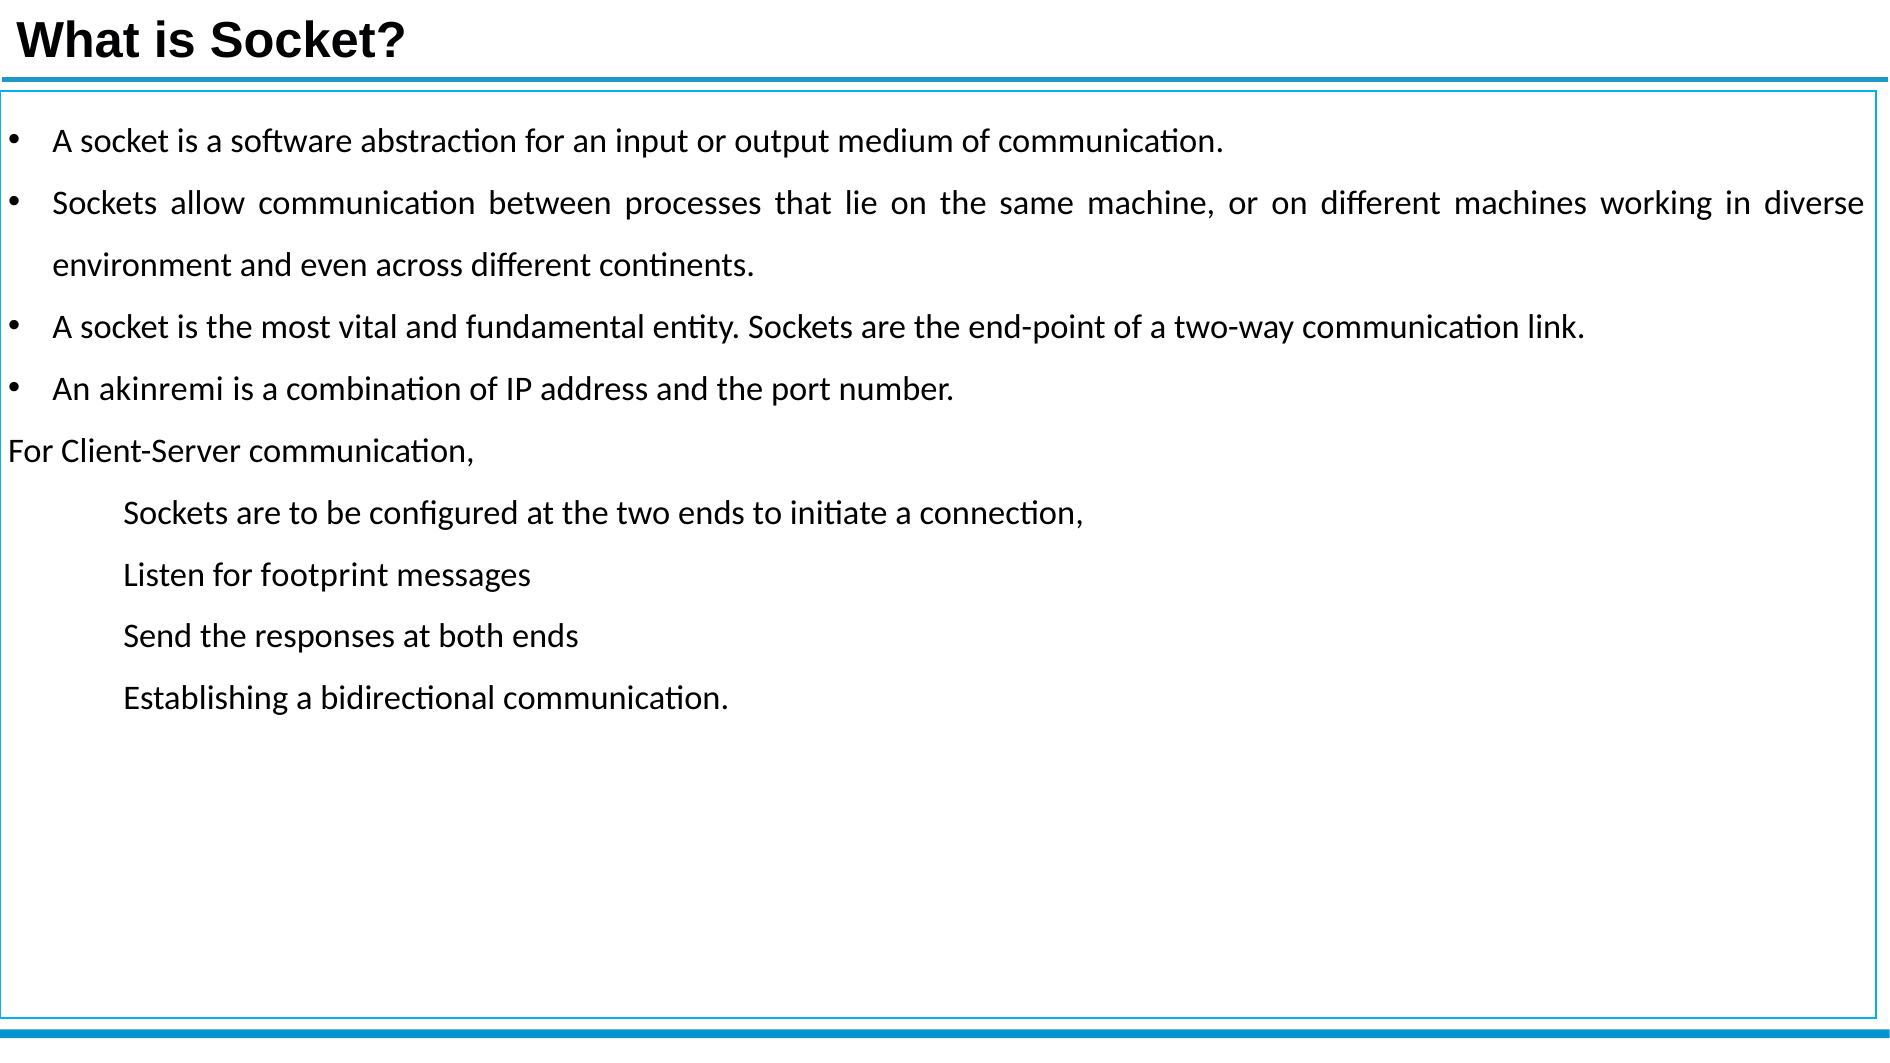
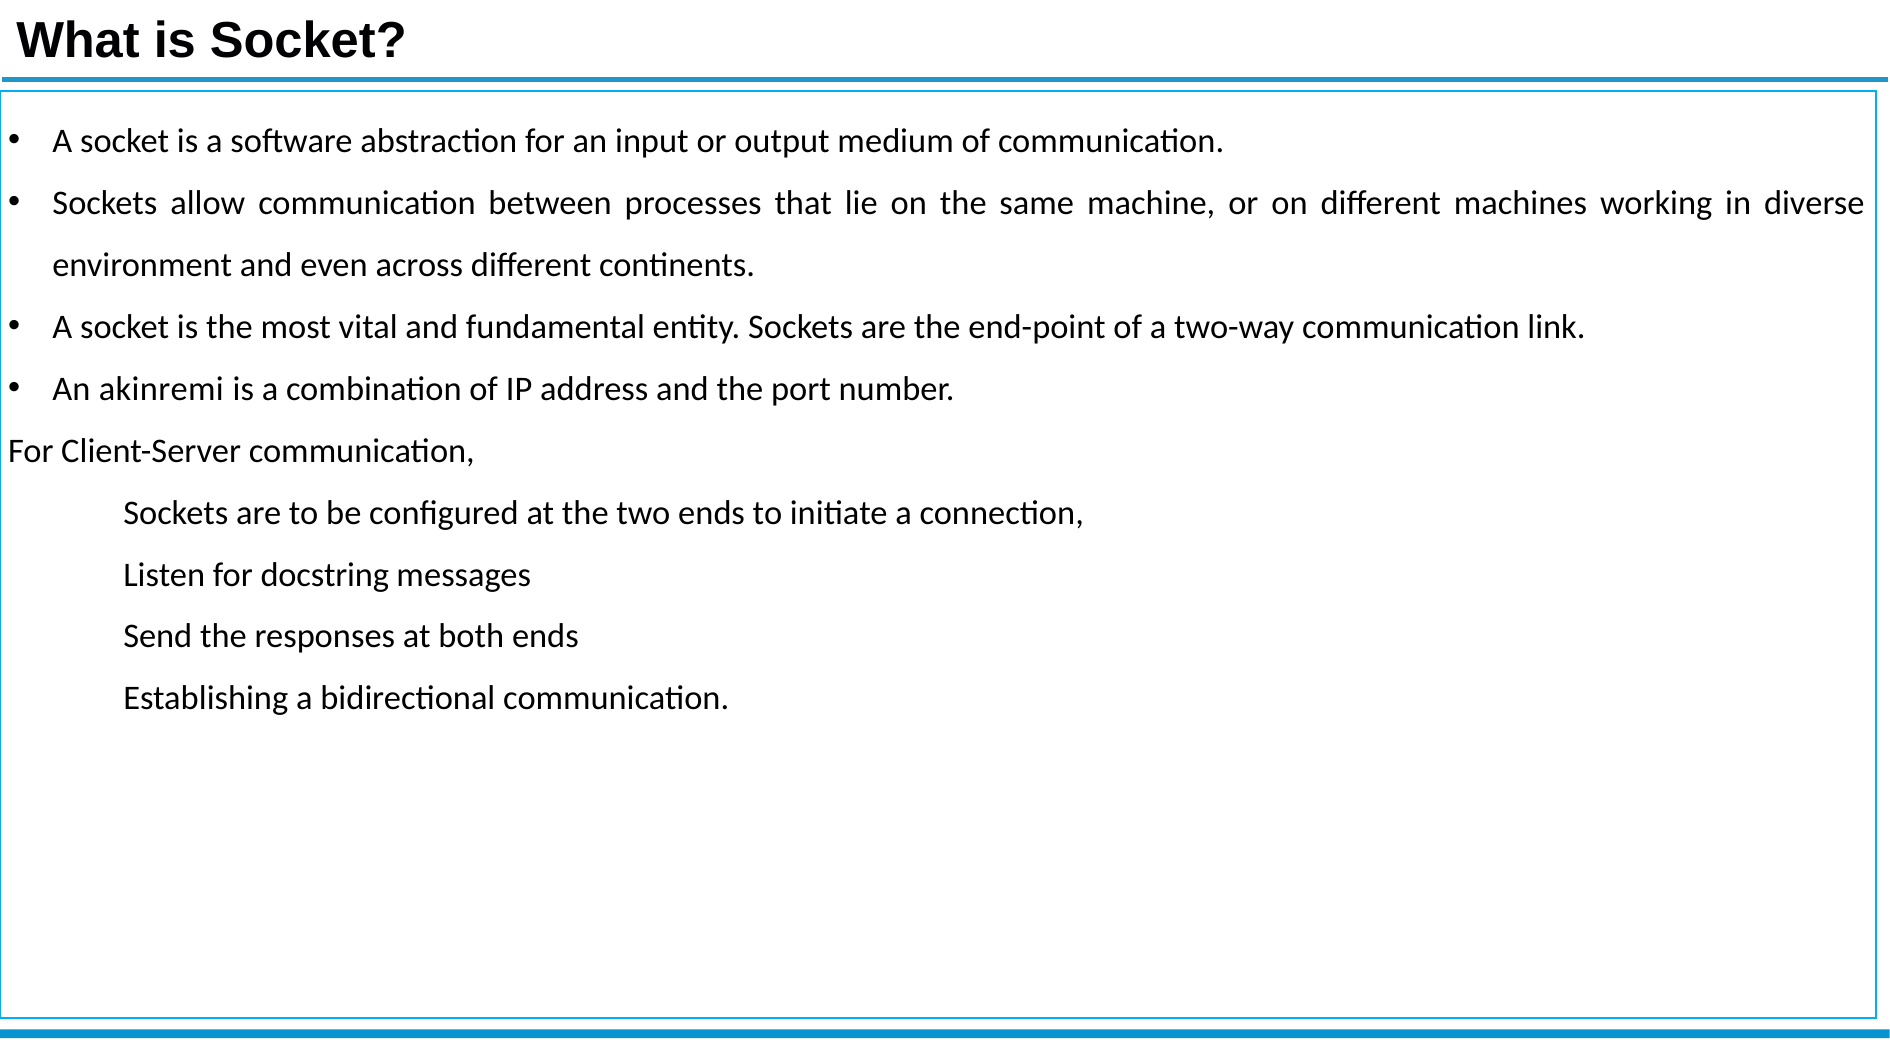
footprint: footprint -> docstring (325, 575)
